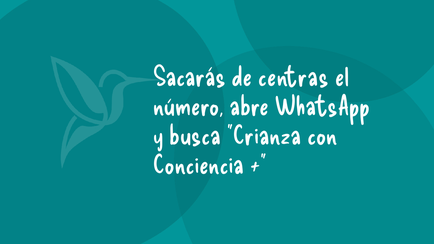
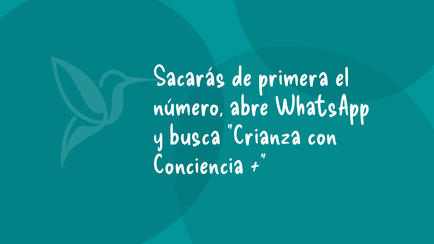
centras: centras -> primera (294, 77)
